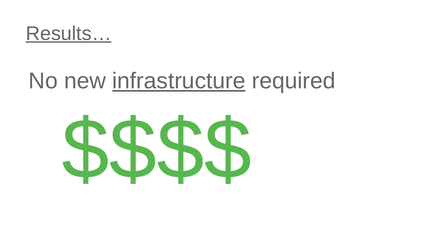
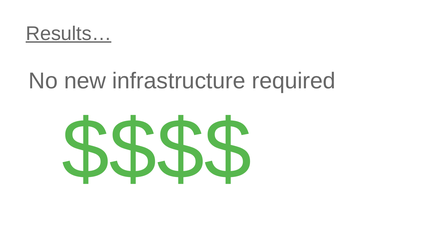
infrastructure underline: present -> none (179, 81)
